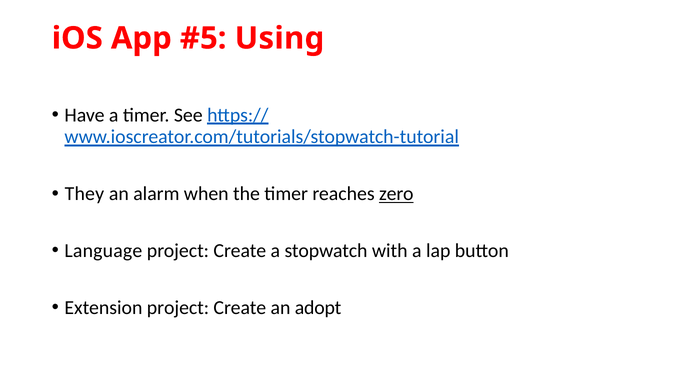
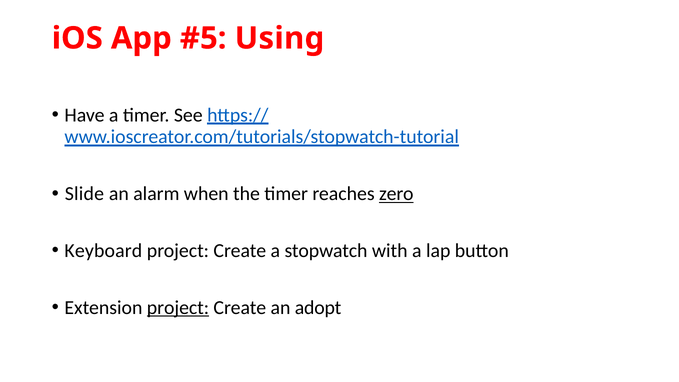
They: They -> Slide (84, 194)
Language: Language -> Keyboard (103, 251)
project underline: none -> present (178, 307)
